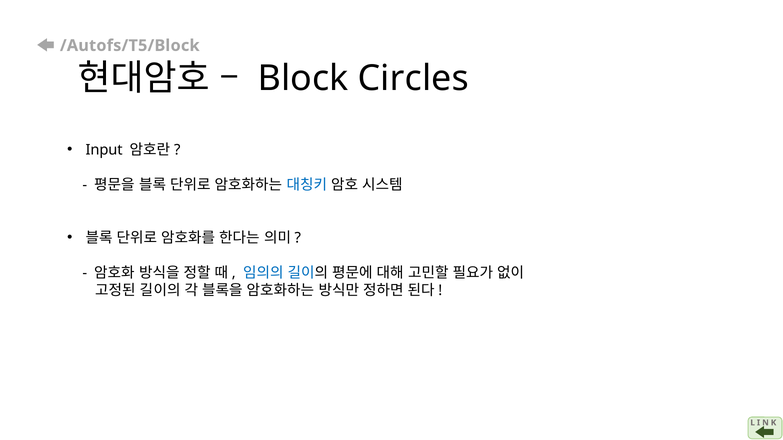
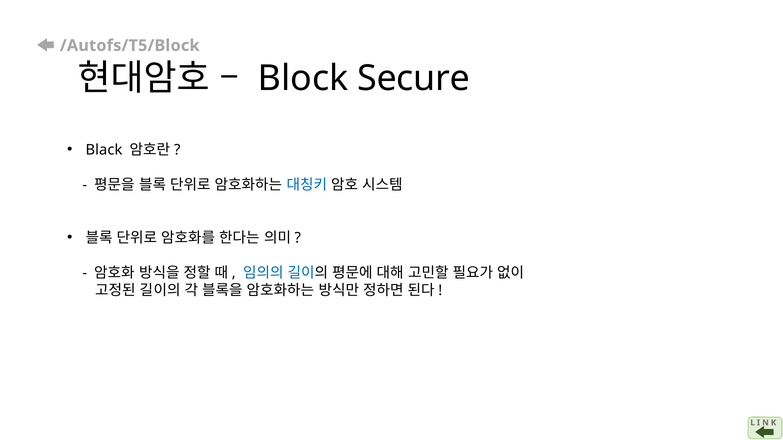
Circles: Circles -> Secure (414, 78)
Input: Input -> Black (104, 150)
